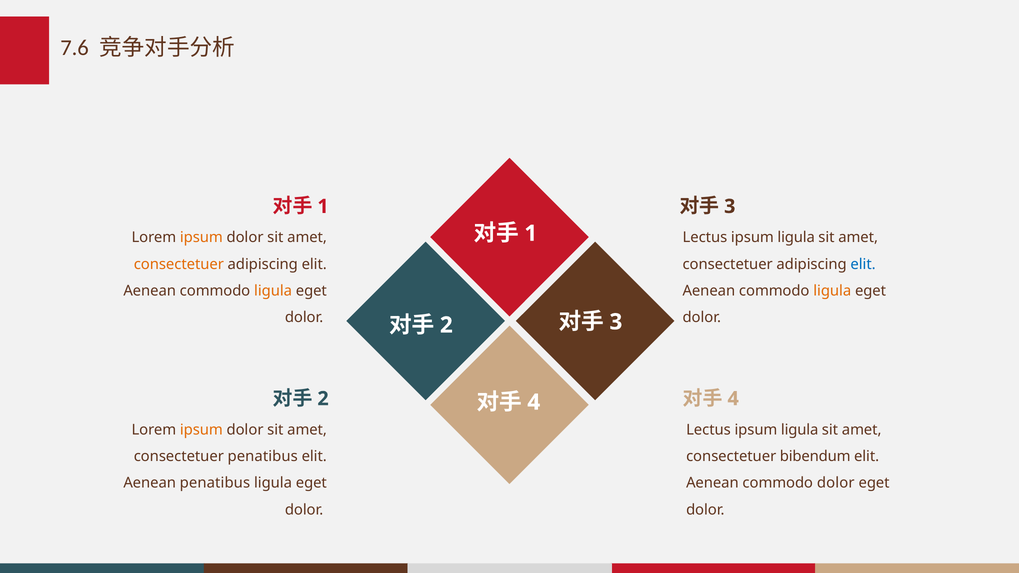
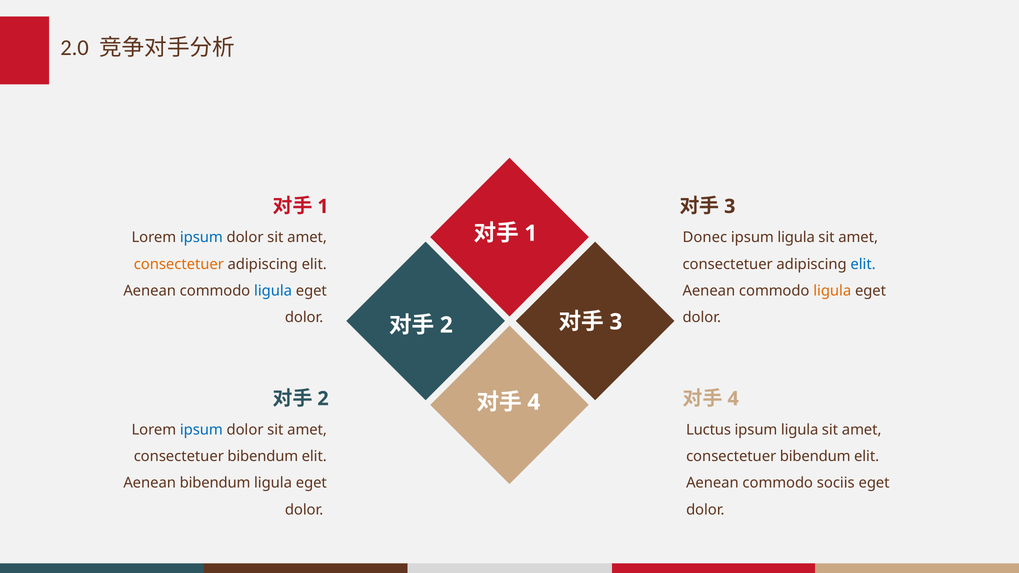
7.6: 7.6 -> 2.0 (75, 48)
ipsum colour: orange -> blue (201, 238)
Lectus: Lectus -> Donec (705, 238)
ligula colour: orange -> blue (273, 291)
ipsum colour: orange -> blue (201, 430)
Lectus: Lectus -> Luctus (709, 430)
penatibus: penatibus -> bibendum (263, 457)
Aenean penatibus: penatibus -> bibendum (215, 483)
commodo dolor: dolor -> sociis (836, 483)
